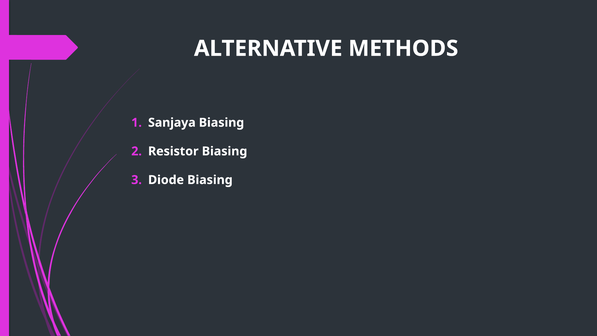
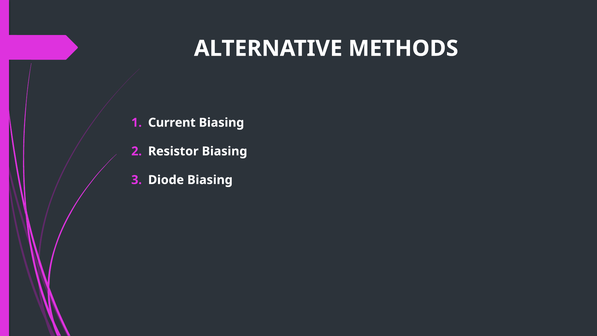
Sanjaya: Sanjaya -> Current (172, 123)
